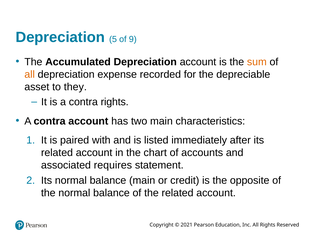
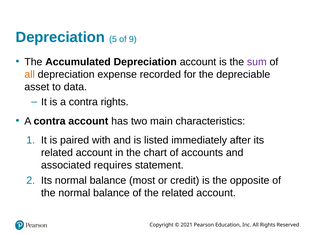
sum colour: orange -> purple (257, 62)
they: they -> data (75, 87)
balance main: main -> most (142, 180)
